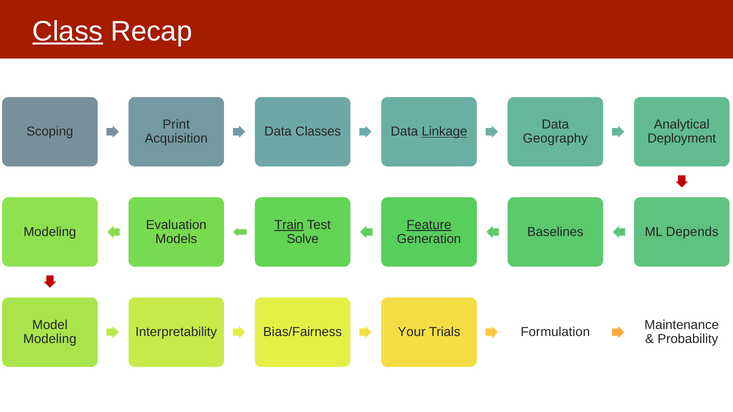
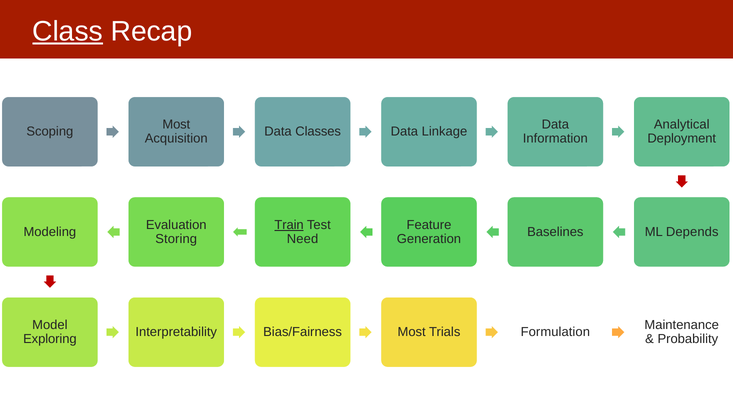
Print: Print -> Most (176, 125)
Linkage underline: present -> none (444, 132)
Geography: Geography -> Information (555, 139)
Feature underline: present -> none (429, 225)
Models: Models -> Storing (176, 239)
Solve: Solve -> Need (303, 239)
Bias/Fairness Your: Your -> Most (412, 332)
Modeling: Modeling -> Exploring (50, 339)
